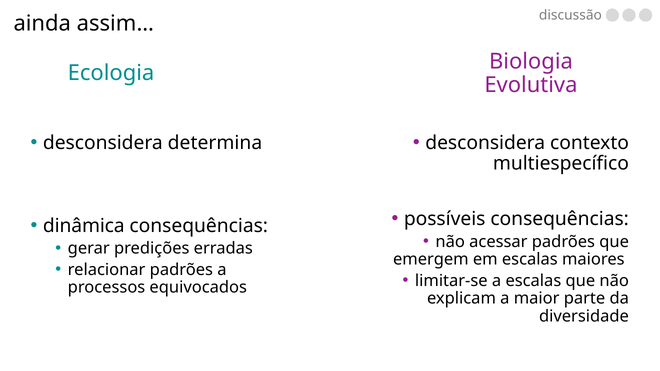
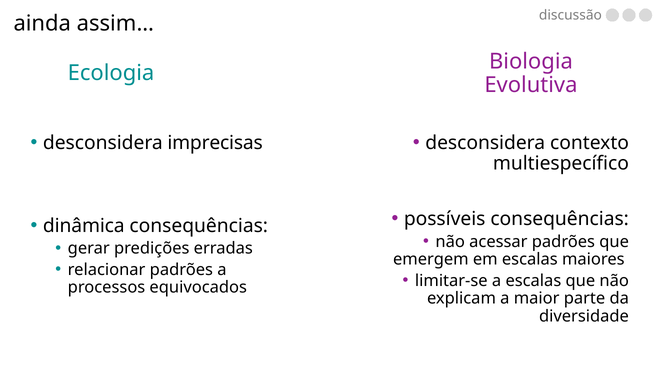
determina: determina -> imprecisas (215, 143)
